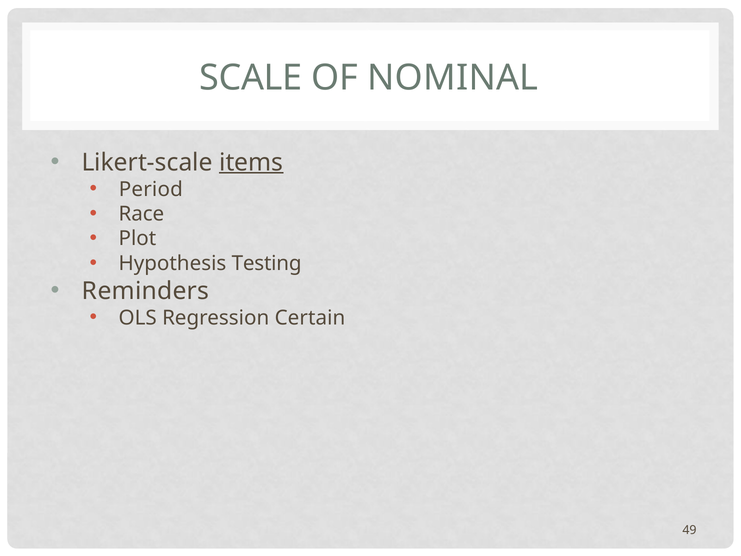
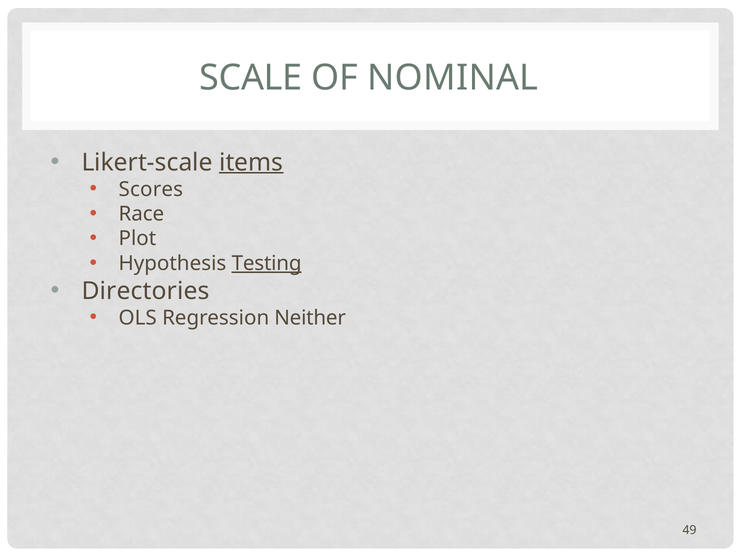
Period: Period -> Scores (151, 189)
Testing underline: none -> present (267, 263)
Reminders: Reminders -> Directories (146, 291)
Certain: Certain -> Neither (310, 318)
